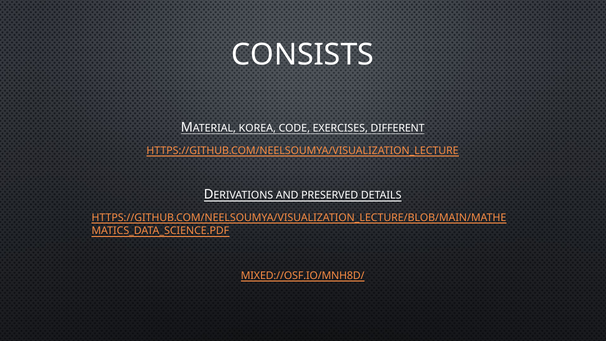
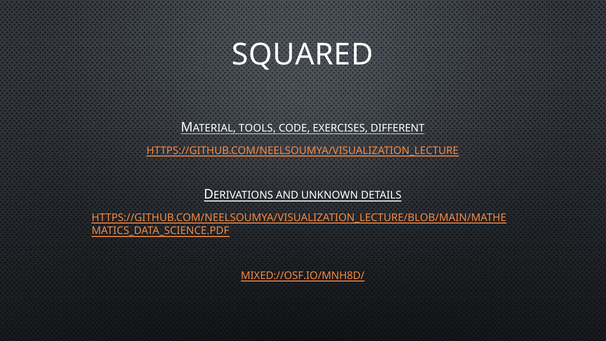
CONSISTS: CONSISTS -> SQUARED (302, 55)
KOREA: KOREA -> TOOLS (257, 128)
PRESERVED: PRESERVED -> UNKNOWN (330, 195)
